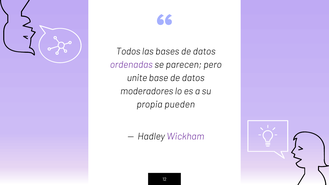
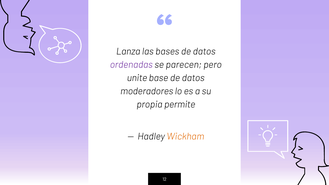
Todos: Todos -> Lanza (128, 52)
pueden: pueden -> permite (180, 105)
Wickham colour: purple -> orange (185, 137)
